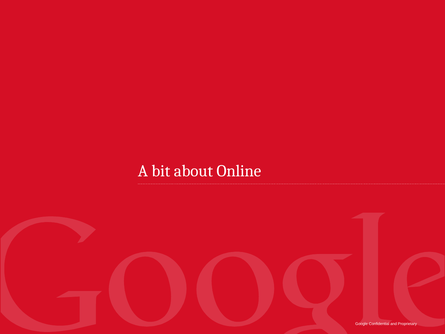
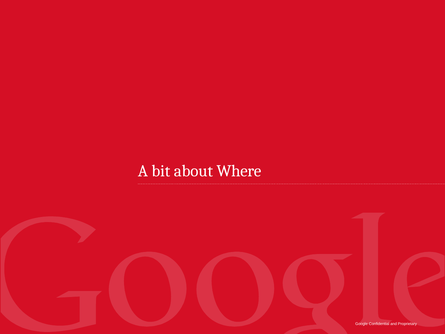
Online: Online -> Where (239, 171)
